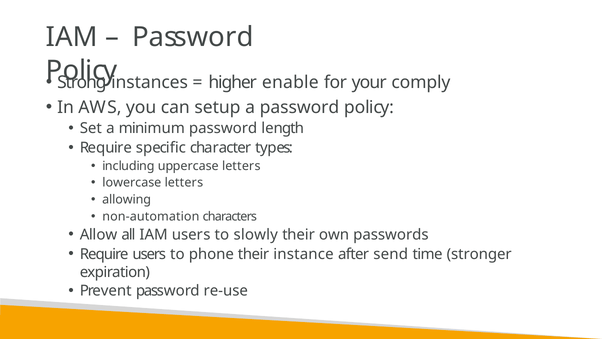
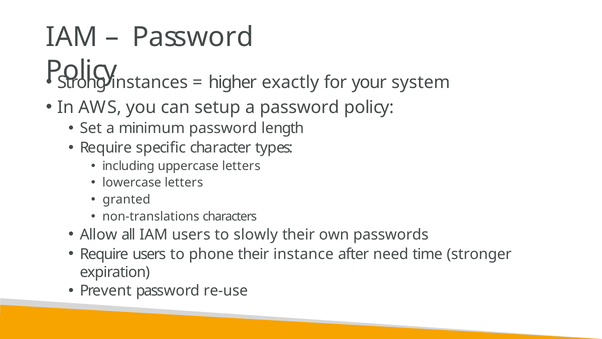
enable: enable -> exactly (290, 82)
comply: comply -> system (421, 82)
allowing: allowing -> granted (126, 199)
non-automation: non-automation -> non-translations (151, 216)
send: send -> need (391, 254)
